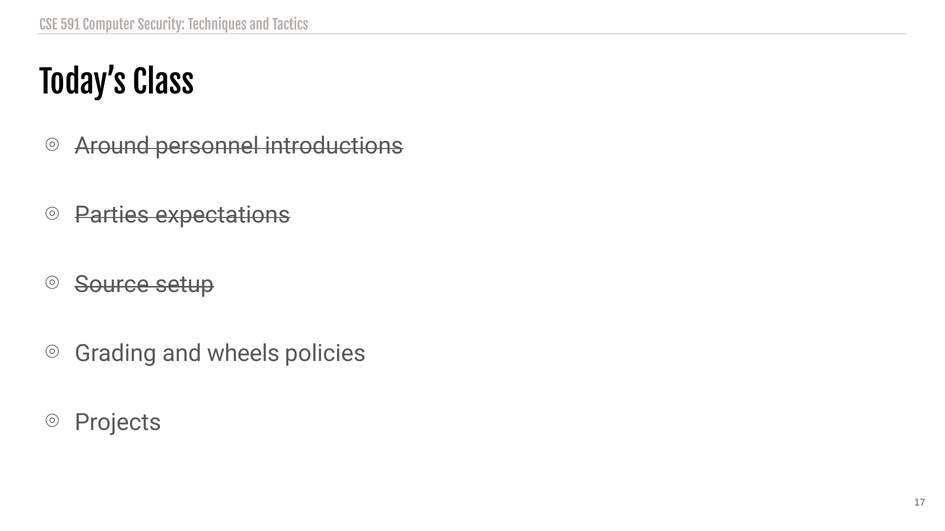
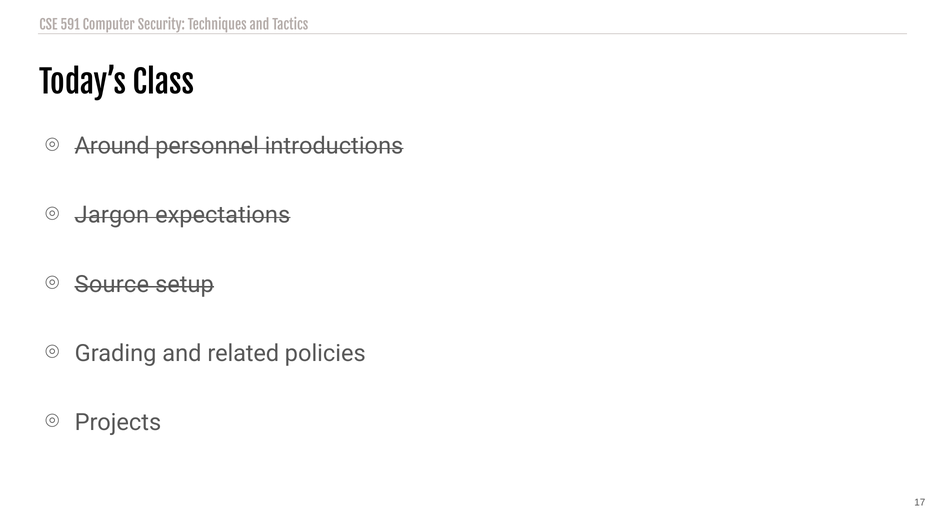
Parties: Parties -> Jargon (112, 215)
wheels: wheels -> related (243, 354)
